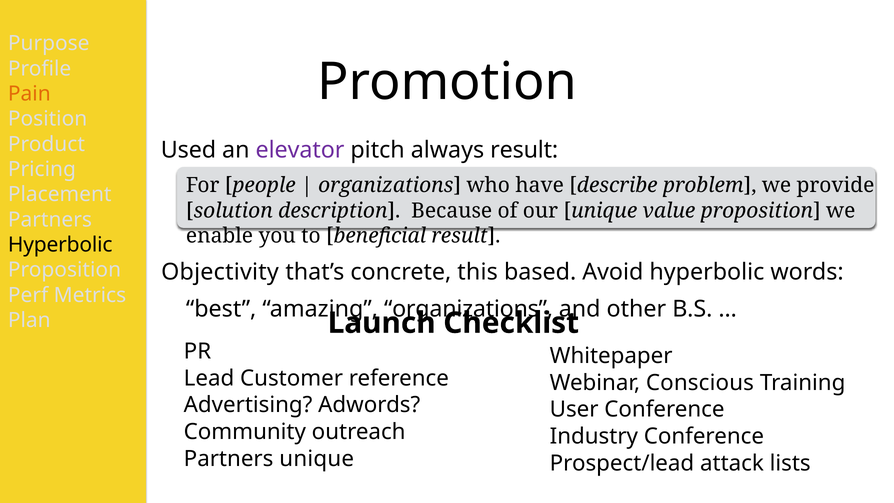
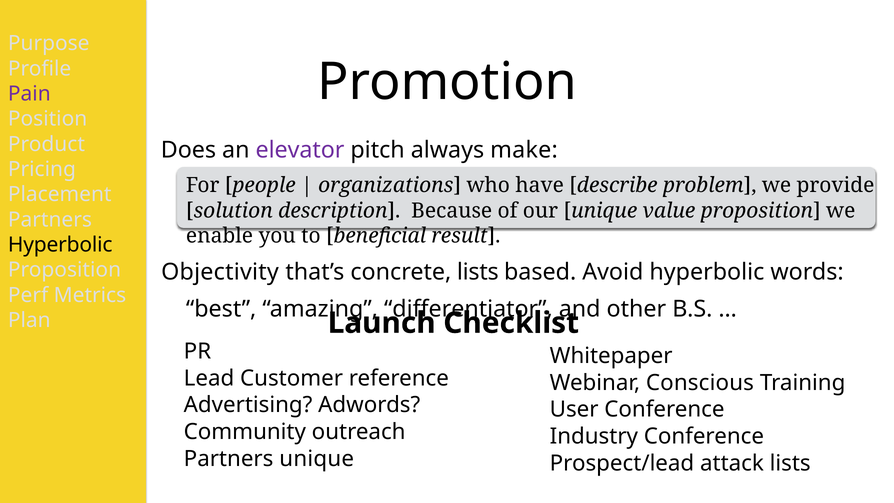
Pain colour: orange -> purple (29, 94)
Used: Used -> Does (188, 150)
always result: result -> make (524, 150)
concrete this: this -> lists (478, 272)
amazing organizations: organizations -> differentiator (468, 309)
